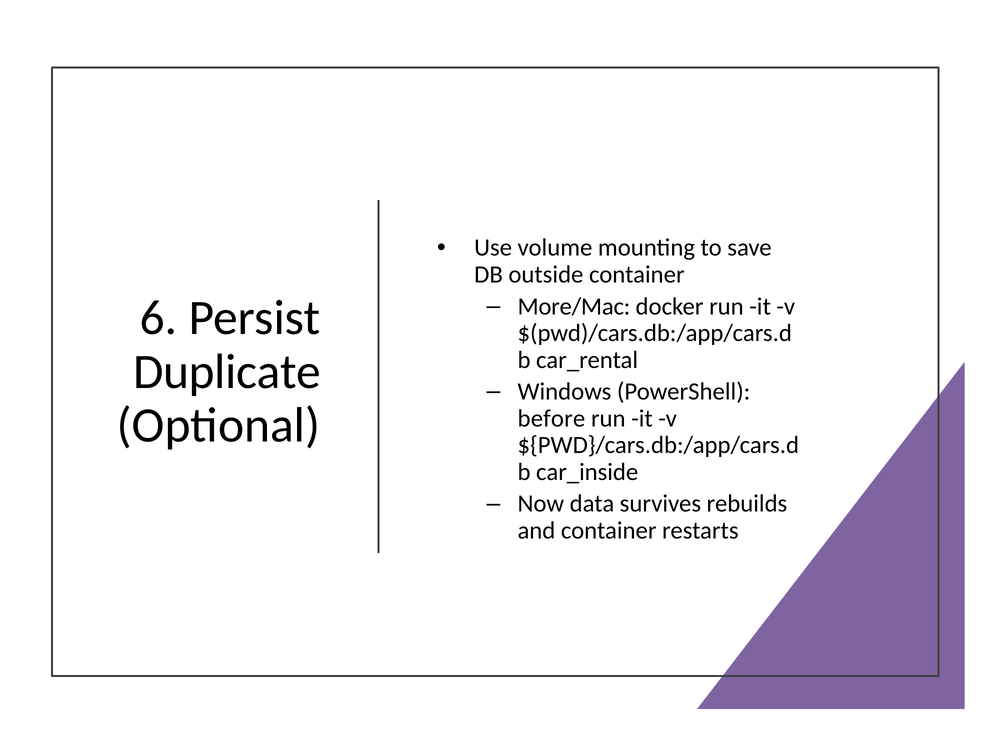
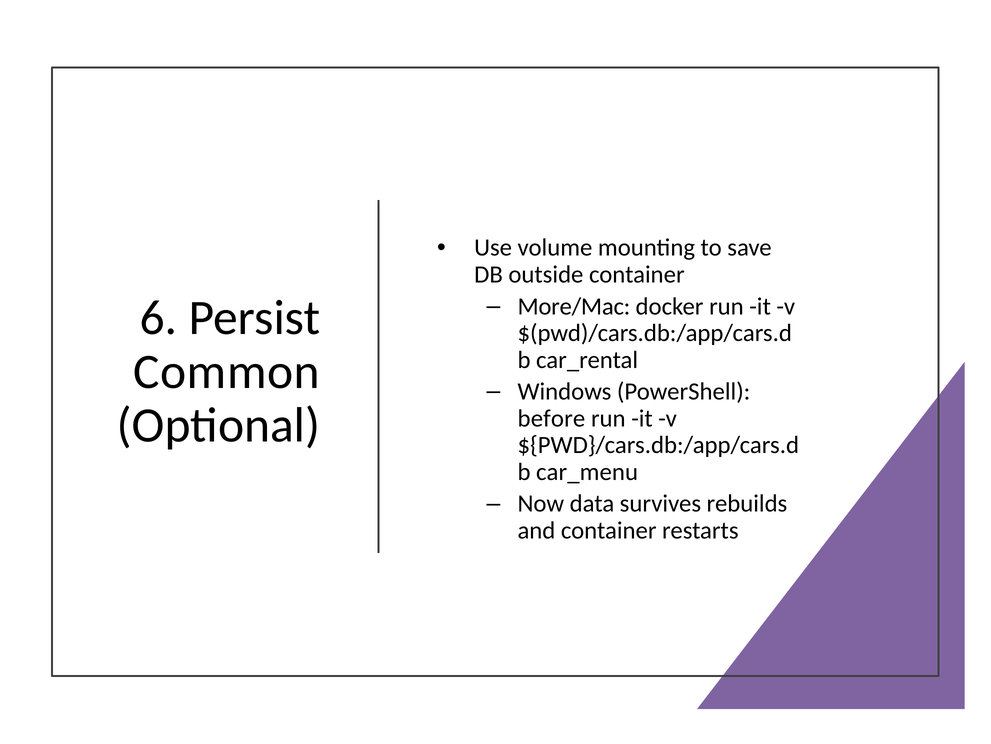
Duplicate: Duplicate -> Common (227, 371)
car_inside: car_inside -> car_menu (587, 472)
